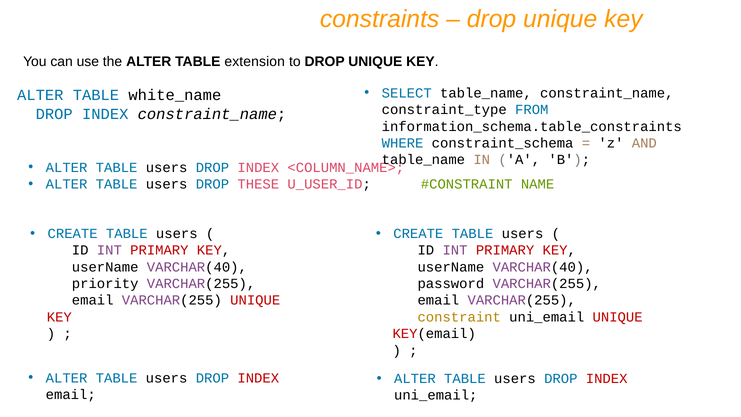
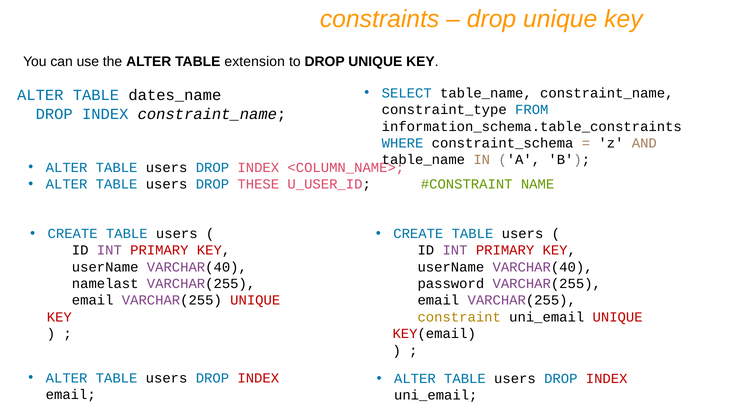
white_name: white_name -> dates_name (175, 95)
priority: priority -> namelast (105, 284)
